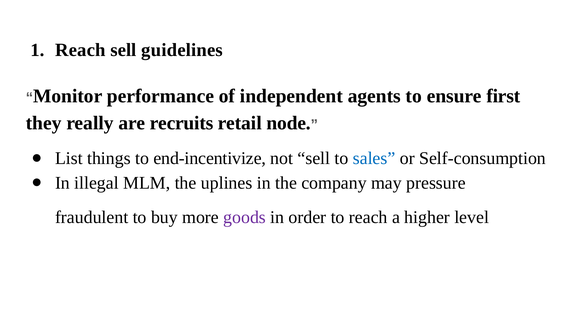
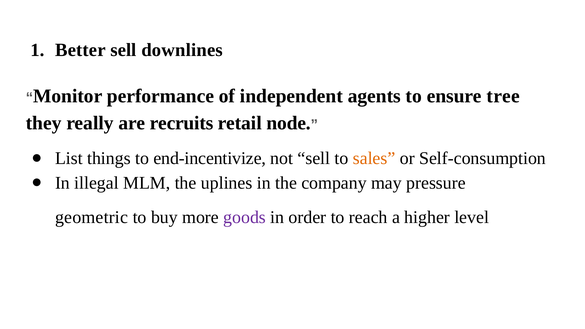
Reach: Reach -> Better (80, 50)
guidelines: guidelines -> downlines (182, 50)
first: first -> tree (503, 96)
sales colour: blue -> orange (374, 158)
fraudulent: fraudulent -> geometric (92, 217)
